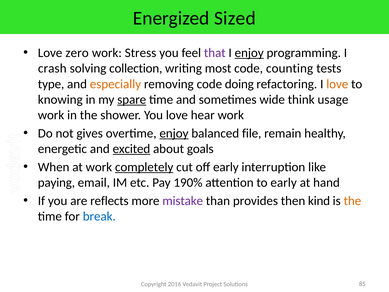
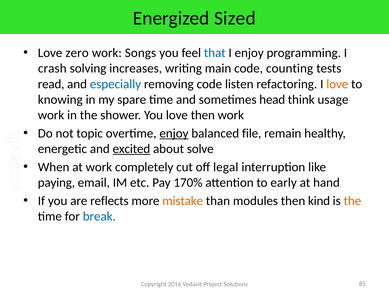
Stress: Stress -> Songs (140, 53)
that colour: purple -> blue (215, 53)
enjoy underline: present -> none (249, 53)
collection: collection -> increases (136, 68)
most: most -> main (218, 68)
type: type -> read (51, 84)
especially colour: orange -> blue (115, 84)
doing: doing -> listen (239, 84)
spare underline: present -> none (132, 99)
wide: wide -> head (272, 99)
love hear: hear -> then (203, 115)
gives: gives -> topic (90, 133)
goals: goals -> solve (200, 149)
completely underline: present -> none (144, 167)
off early: early -> legal (226, 167)
190%: 190% -> 170% (188, 182)
mistake colour: purple -> orange (183, 201)
provides: provides -> modules (255, 201)
